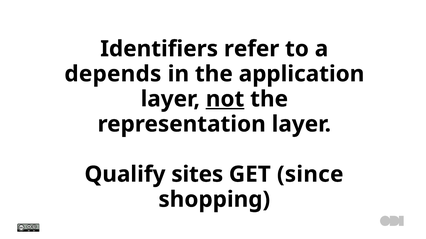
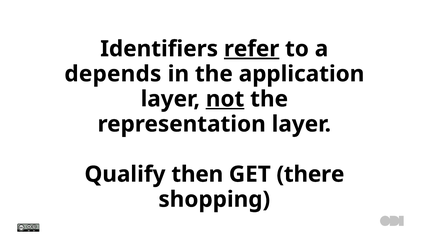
refer underline: none -> present (252, 49)
sites: sites -> then (197, 175)
since: since -> there (310, 175)
